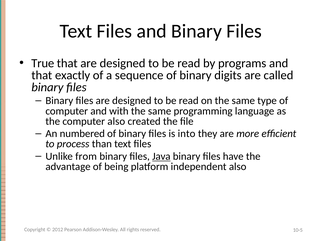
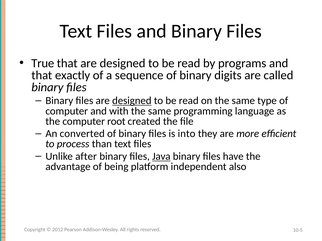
designed underline: none -> present (132, 101)
computer also: also -> root (116, 122)
numbered: numbered -> converted (82, 134)
from: from -> after (86, 157)
